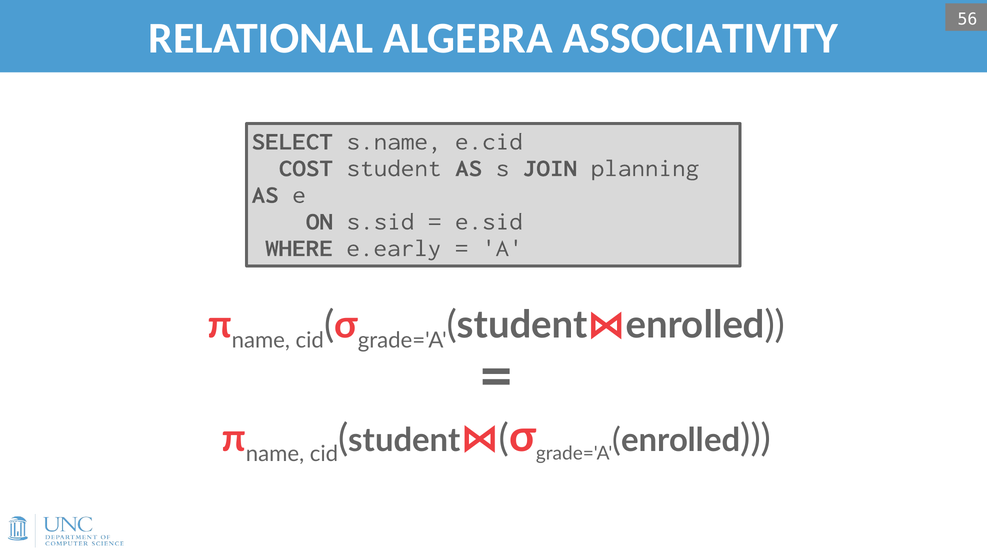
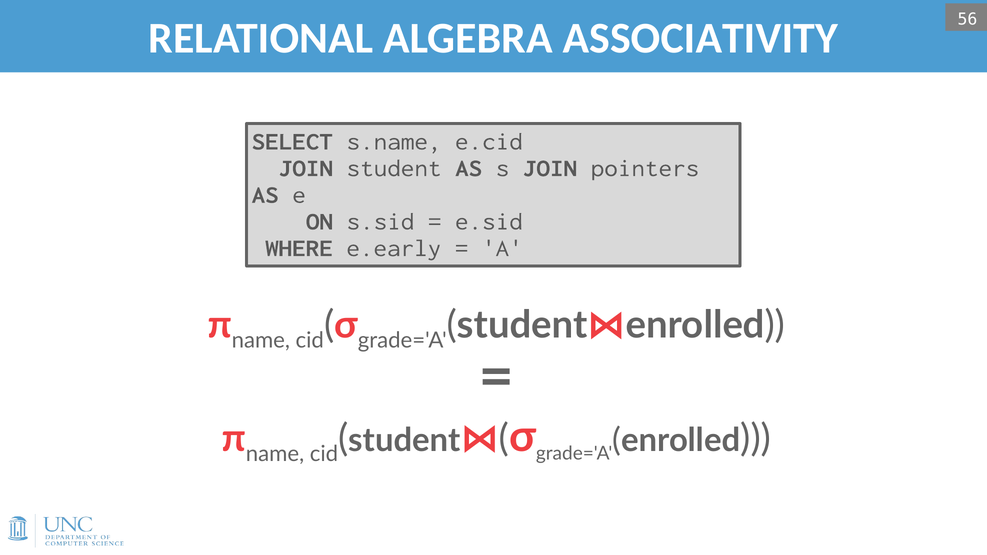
COST: COST -> JOIN (306, 168)
planning: planning -> pointers (645, 168)
